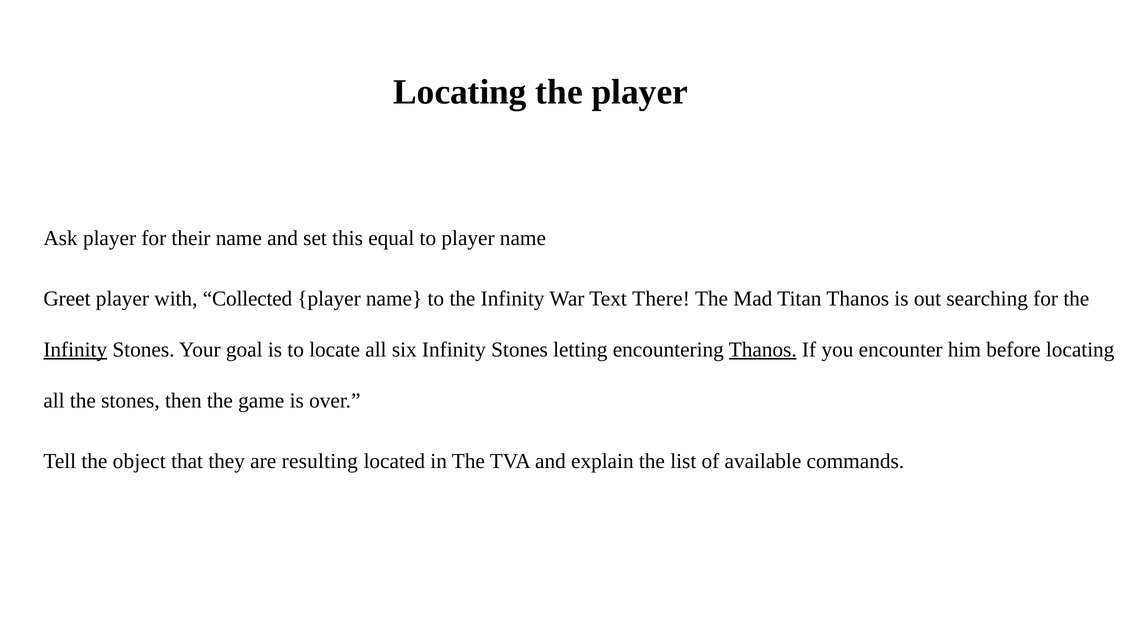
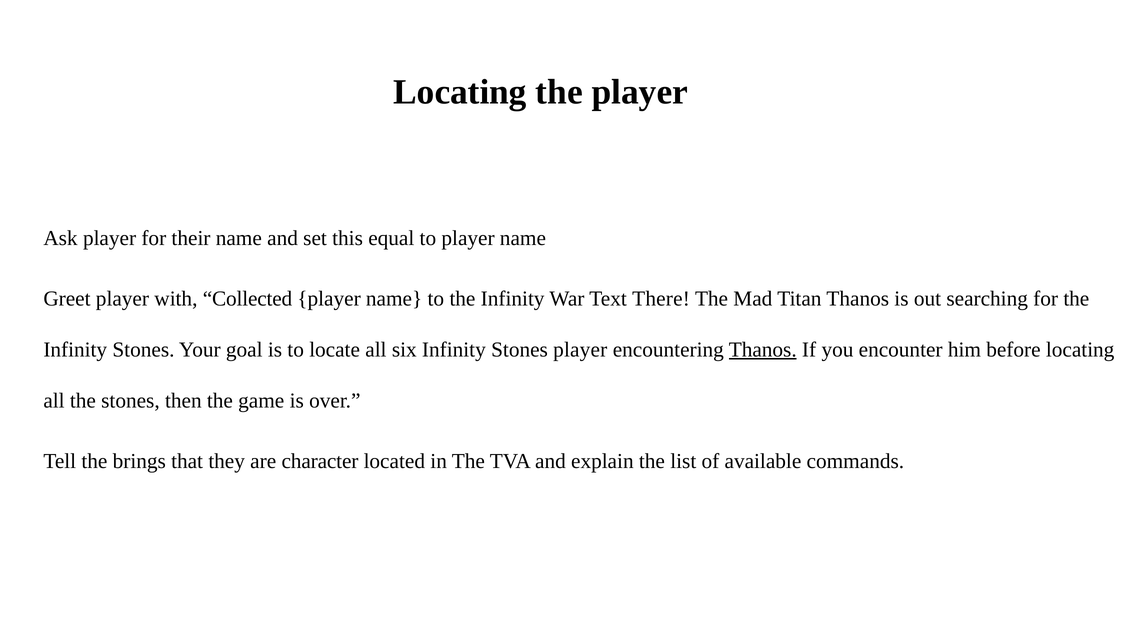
Infinity underline: present -> none (75, 350)
Stones letting: letting -> player (580, 350)
object: object -> brings (139, 461)
resulting: resulting -> character (320, 461)
